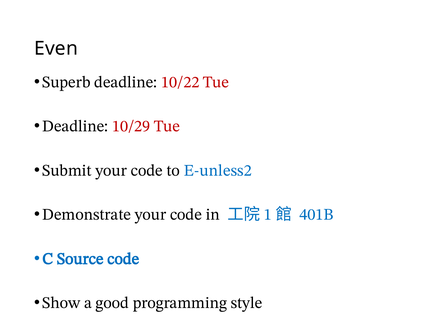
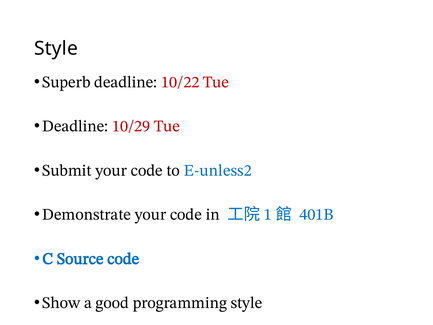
Even: Even -> Style (56, 49)
